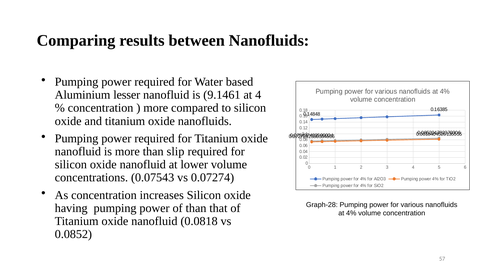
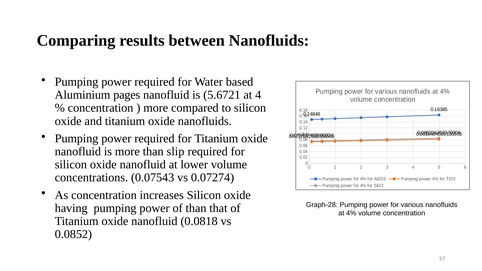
lesser: lesser -> pages (127, 95)
9.1461: 9.1461 -> 5.6721 (222, 95)
